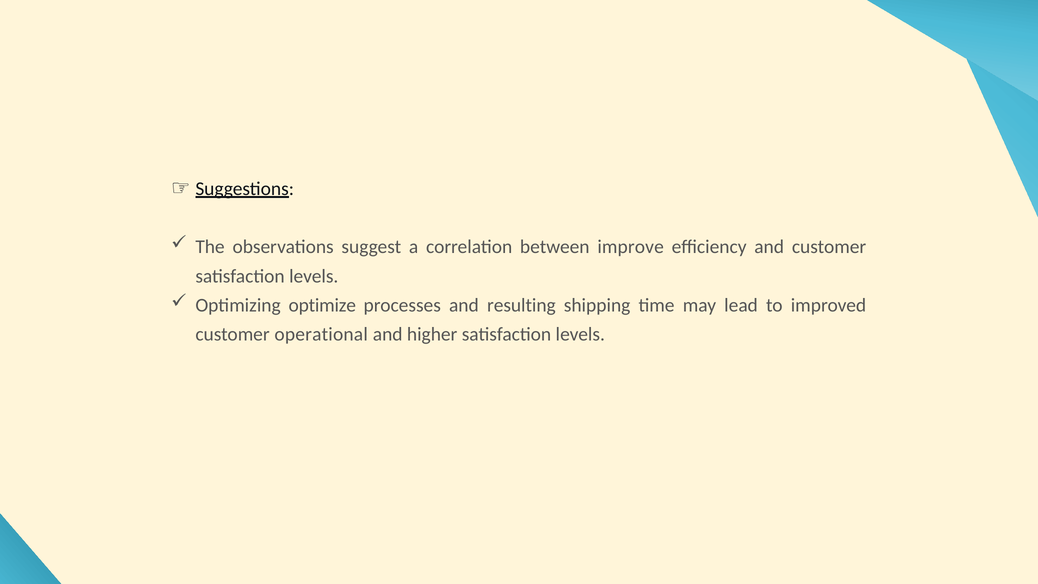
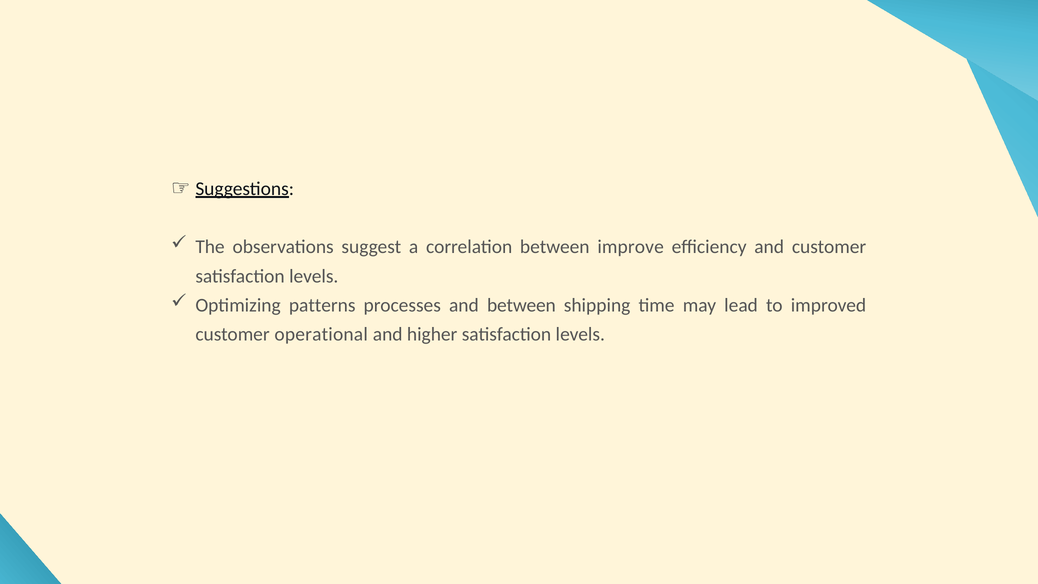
optimize: optimize -> patterns (322, 305)
and resulting: resulting -> between (521, 305)
